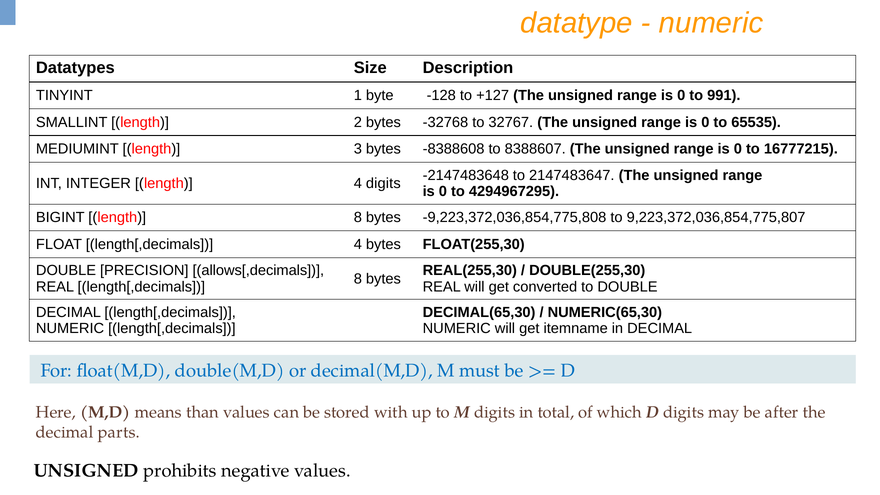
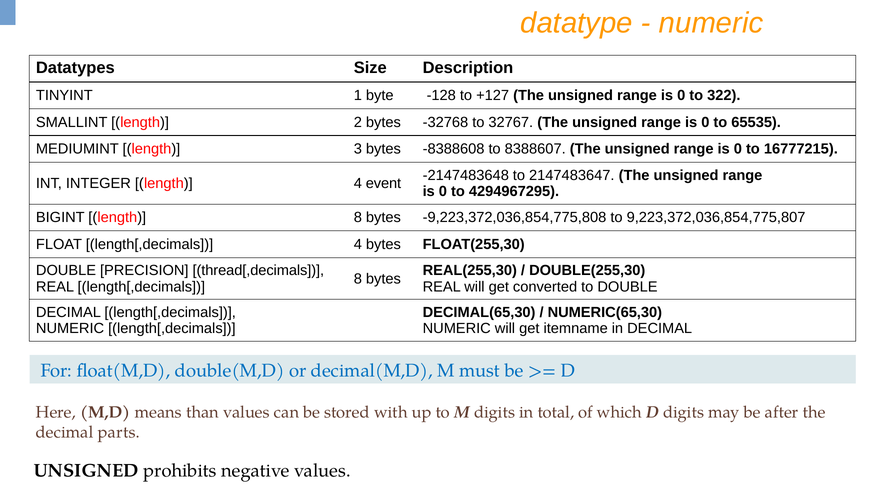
991: 991 -> 322 (724, 96)
4 digits: digits -> event (383, 183)
allows[,decimals: allows[,decimals -> thread[,decimals (258, 271)
